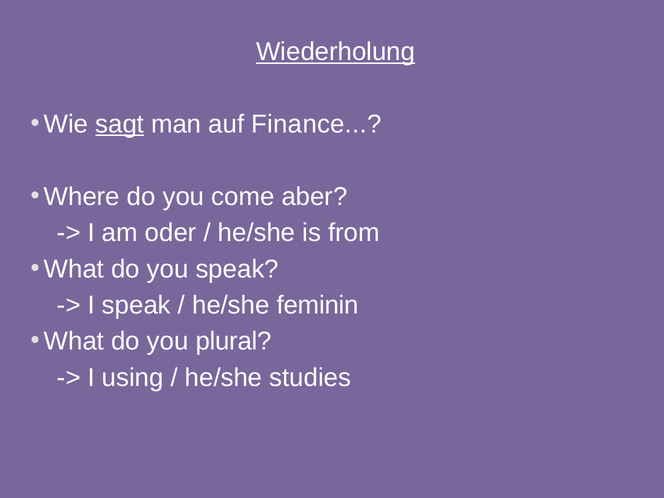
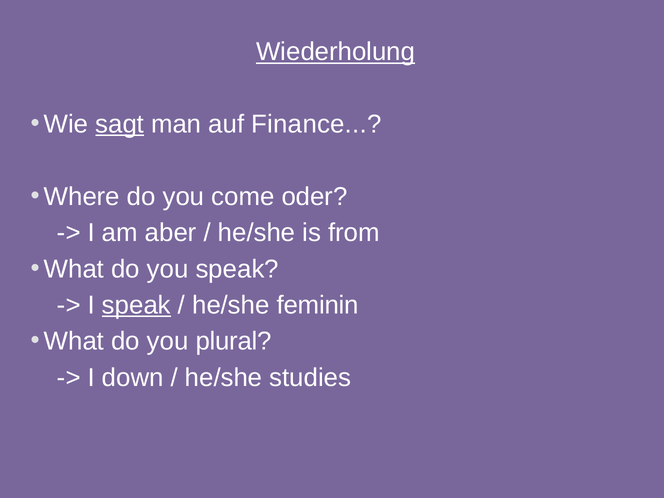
aber: aber -> oder (314, 197)
oder: oder -> aber (171, 233)
speak underline: none -> present (136, 305)
using: using -> down (133, 378)
